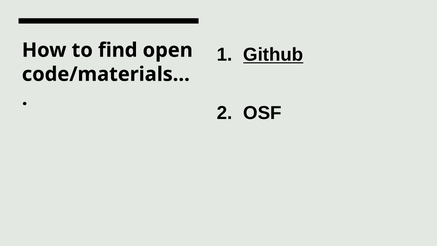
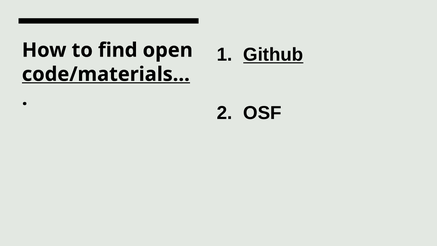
code/materials… underline: none -> present (106, 74)
